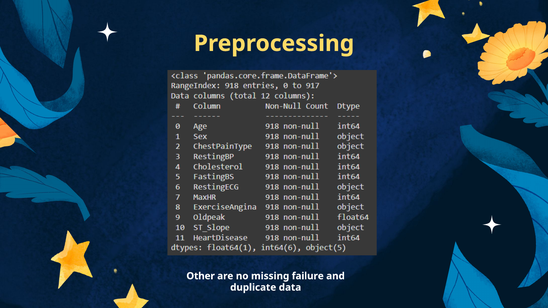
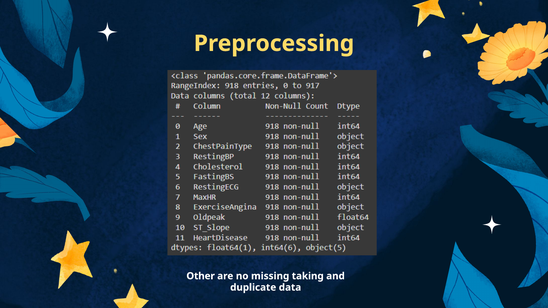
failure: failure -> taking (308, 276)
